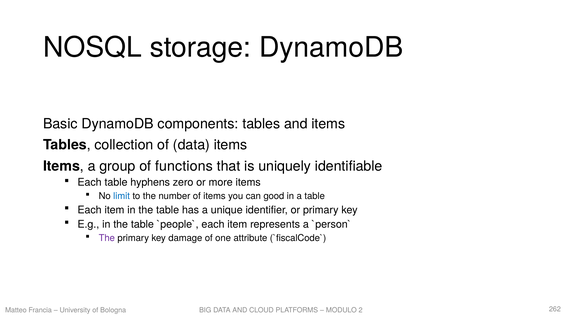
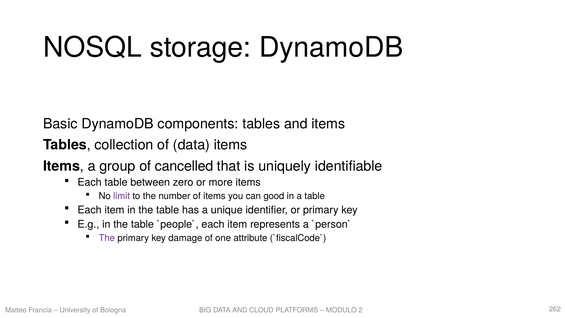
functions: functions -> cancelled (184, 166)
hyphens: hyphens -> between (150, 182)
limit colour: blue -> purple (122, 196)
